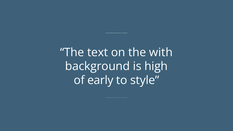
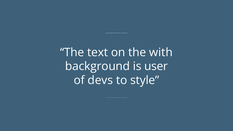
high: high -> user (156, 66)
early: early -> devs (100, 80)
